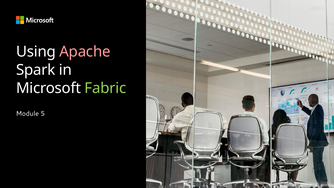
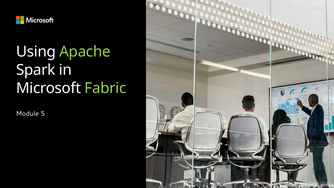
Apache colour: pink -> light green (85, 52)
